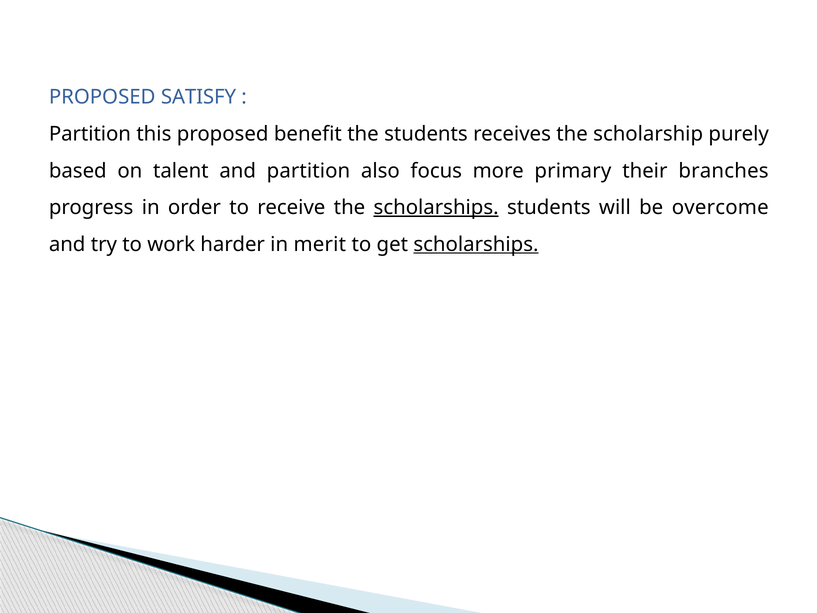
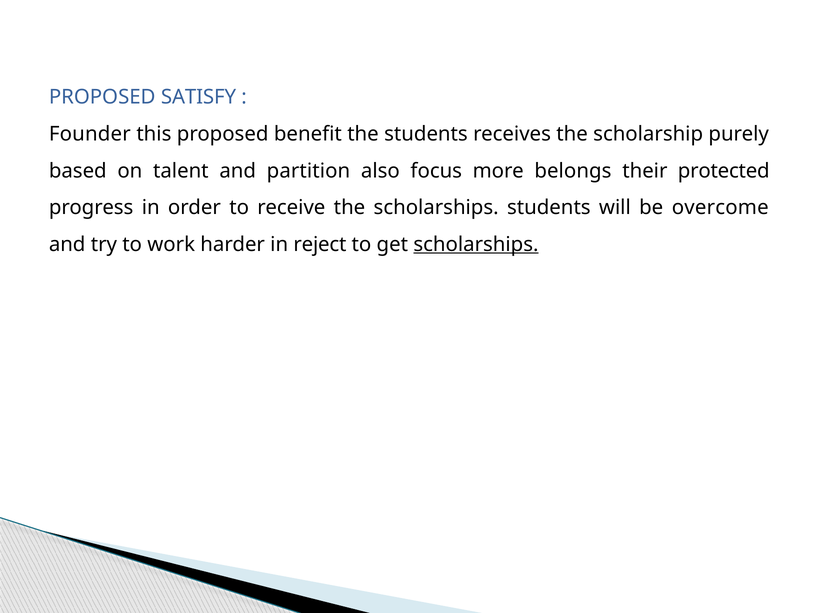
Partition: Partition -> Founder (90, 134)
primary: primary -> belongs (573, 171)
branches: branches -> protected (724, 171)
scholarships underline: present -> none (436, 207)
merit: merit -> reject (320, 244)
